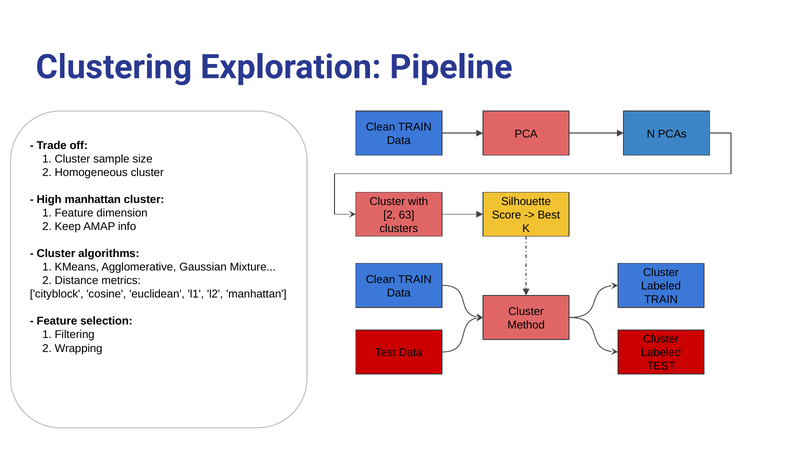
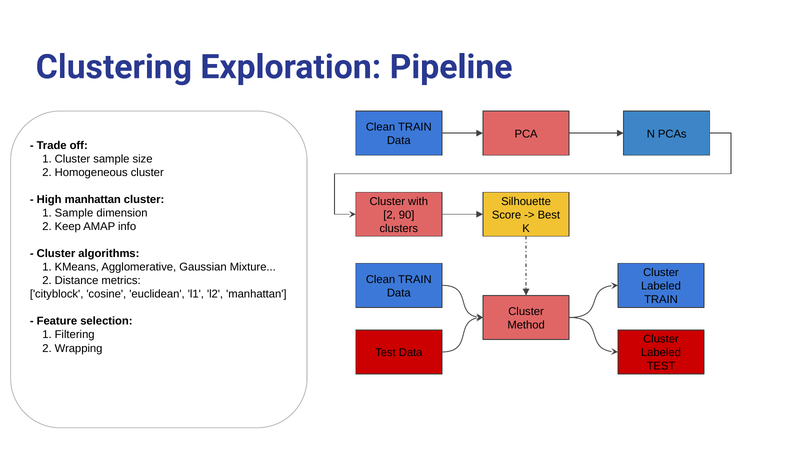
1 Feature: Feature -> Sample (74, 213)
63: 63 -> 90 (407, 215)
